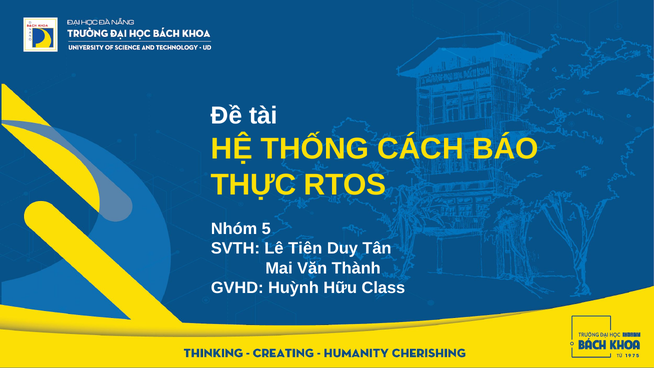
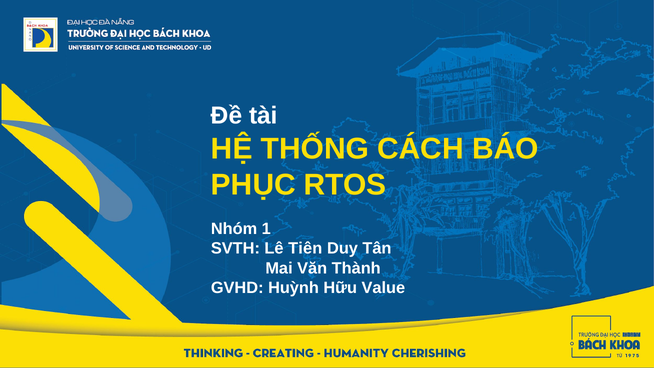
THỰC: THỰC -> PHỤC (253, 185)
5: 5 -> 1 (266, 229)
Class: Class -> Value (383, 288)
